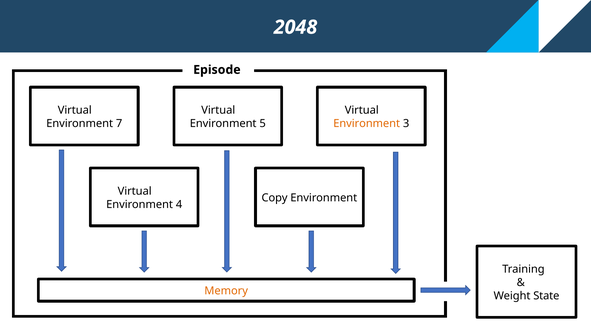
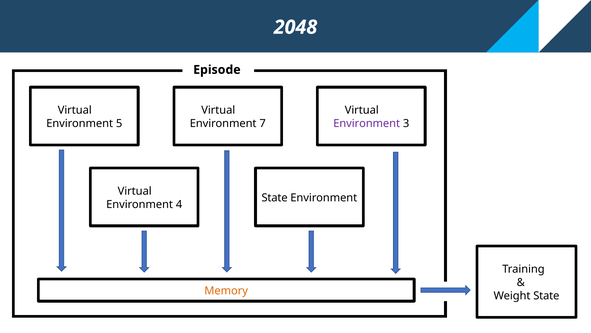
7: 7 -> 5 (119, 123)
5: 5 -> 7 (263, 123)
Environment colour: orange -> purple (367, 123)
Copy: Copy -> State (275, 197)
